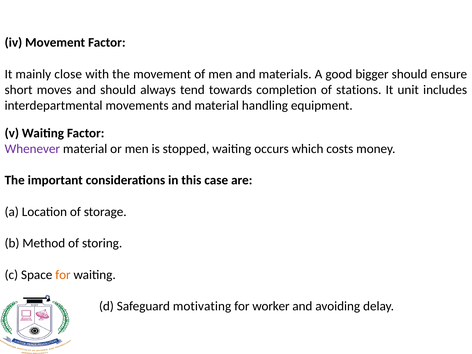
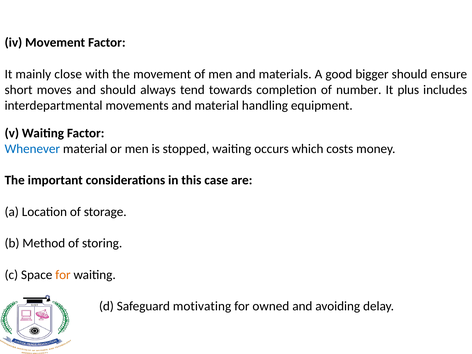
stations: stations -> number (359, 90)
unit: unit -> plus (408, 90)
Whenever colour: purple -> blue (32, 149)
worker: worker -> owned (271, 306)
